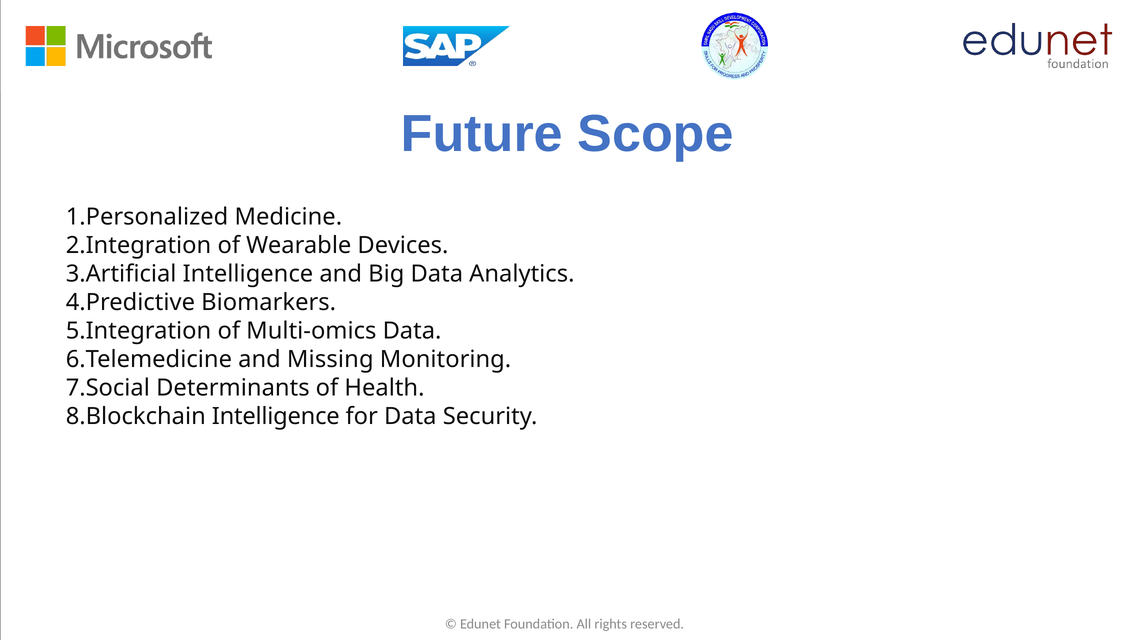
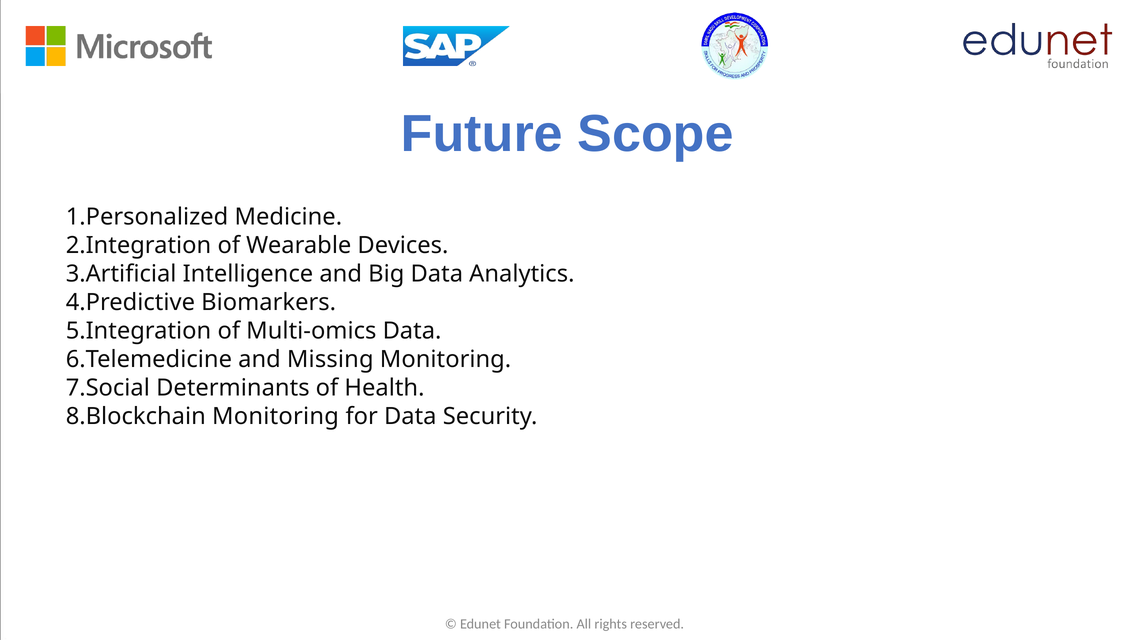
Intelligence: Intelligence -> Monitoring (276, 417)
